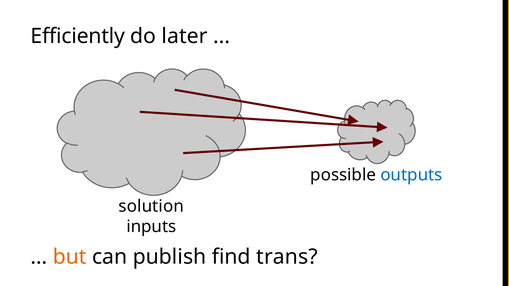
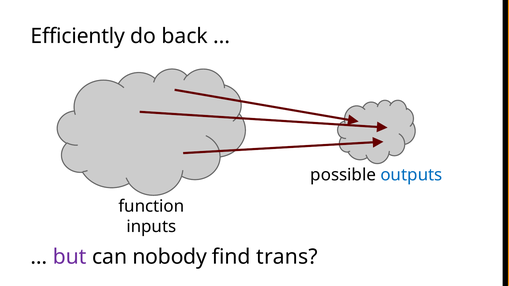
later: later -> back (185, 36)
solution: solution -> function (151, 207)
but colour: orange -> purple (70, 257)
publish: publish -> nobody (170, 257)
